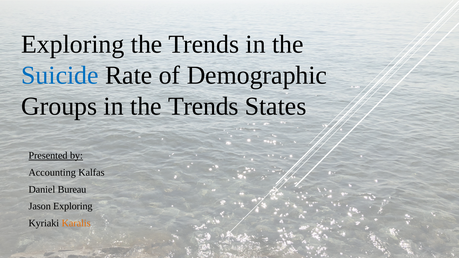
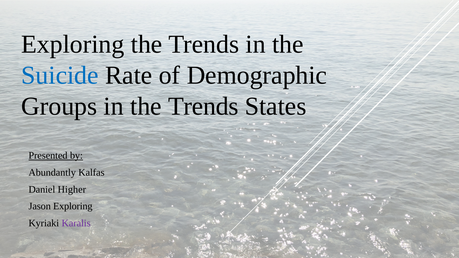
Accounting: Accounting -> Abundantly (52, 173)
Bureau: Bureau -> Higher (72, 190)
Karalis colour: orange -> purple (76, 223)
